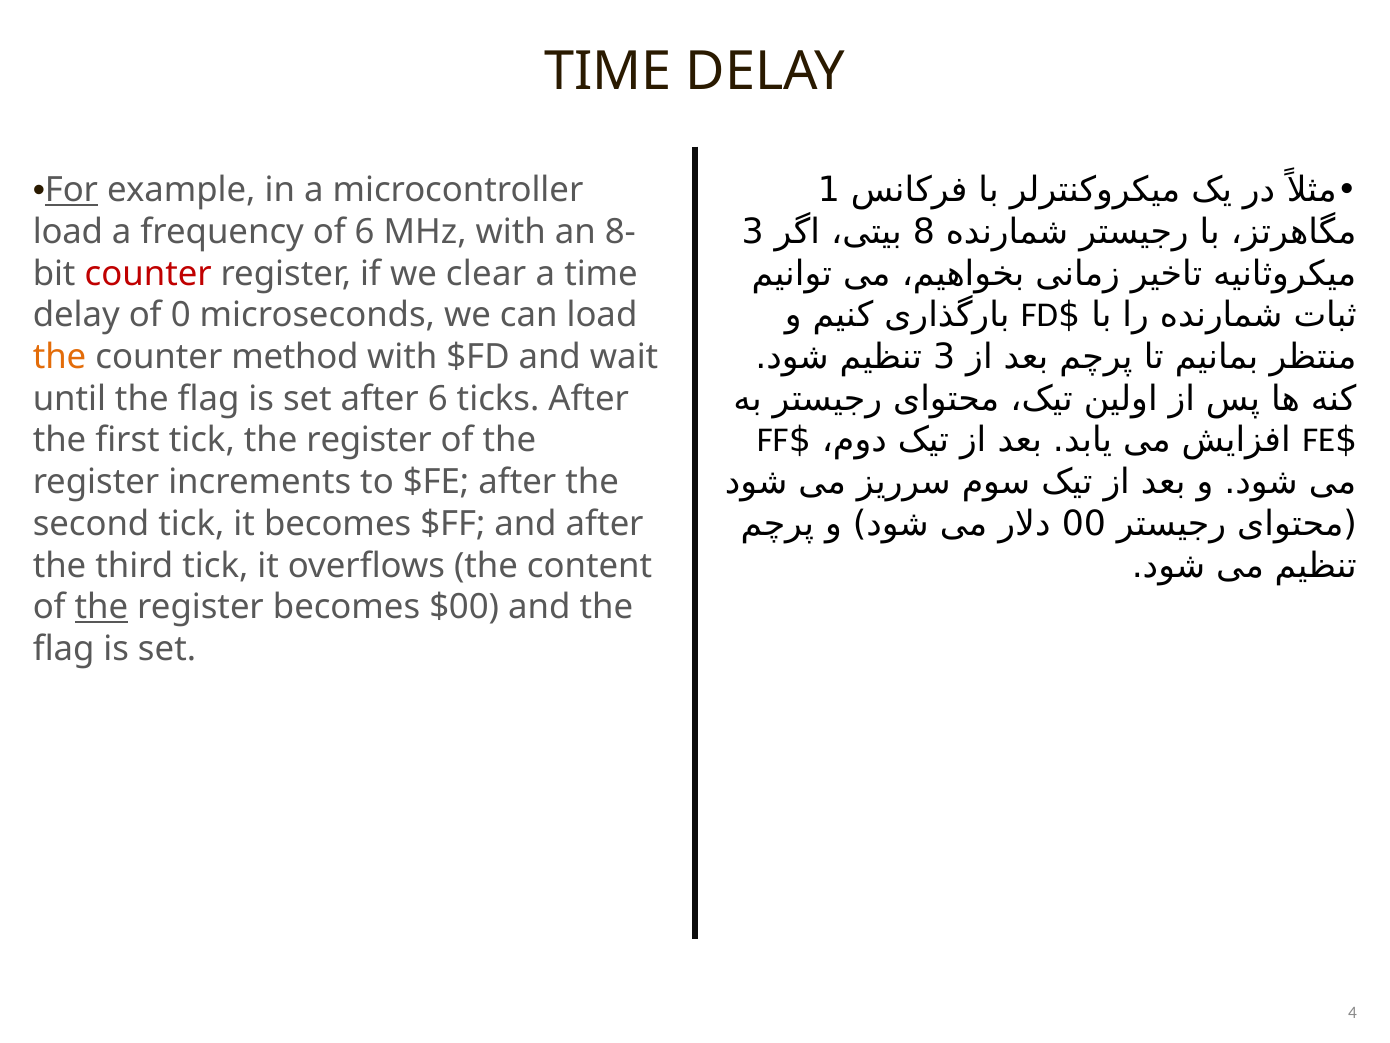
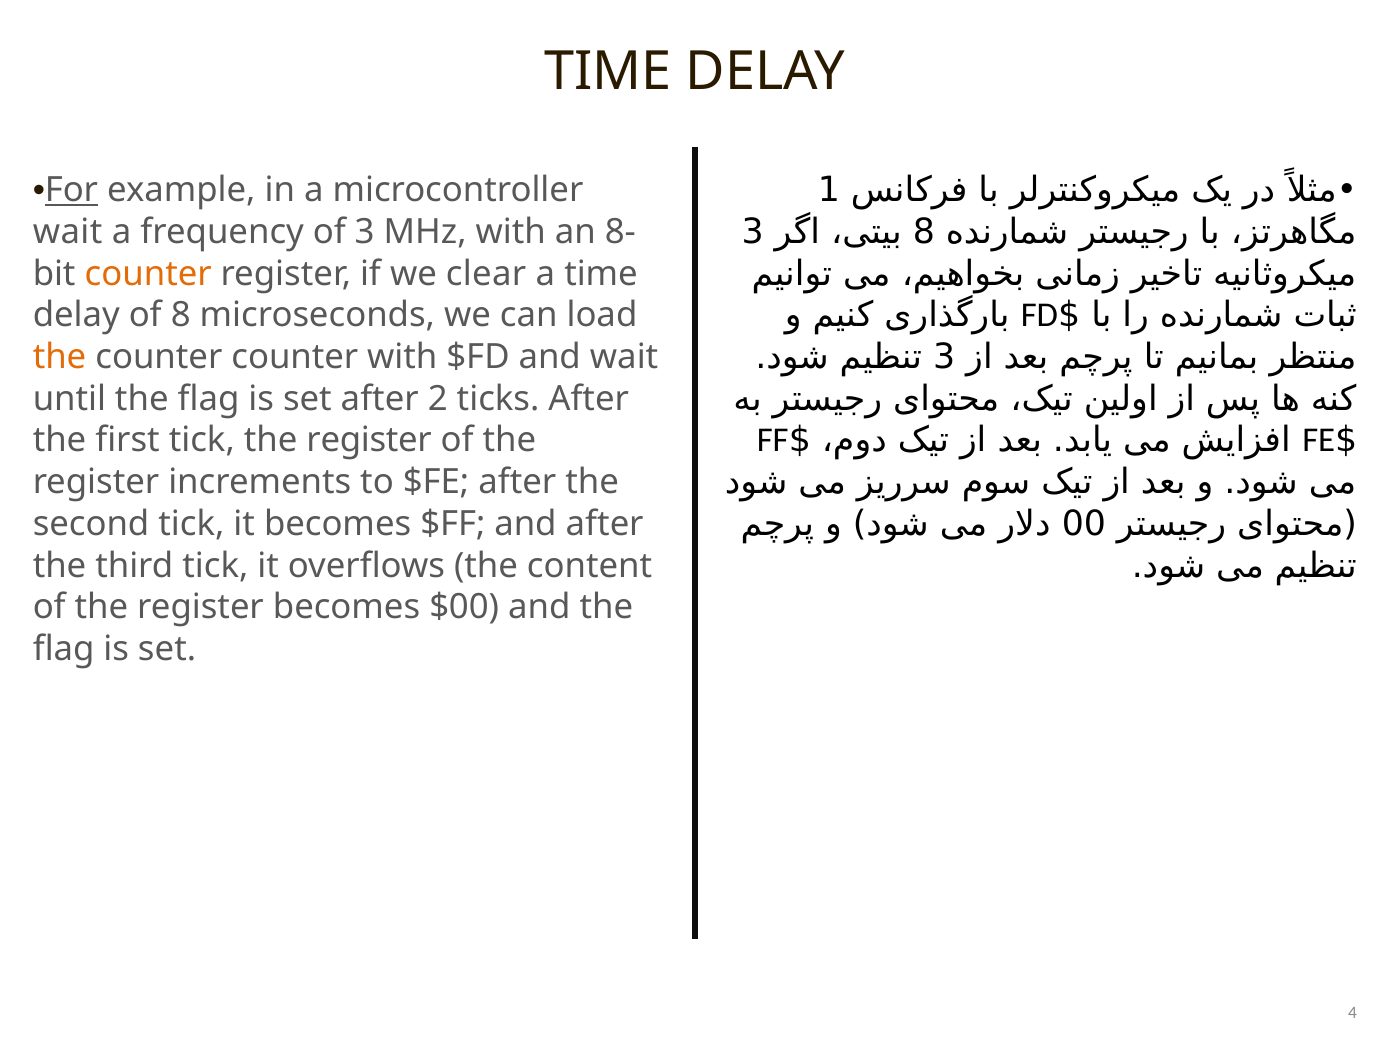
load: load -> wait (68, 232)
of 6: 6 -> 3 (365, 232)
counter colour: red -> orange (148, 273)
of 0: 0 -> 8 (181, 315)
counter method: method -> counter (295, 357)
after 6: 6 -> 2 (438, 399)
the underline: present -> none (101, 607)
